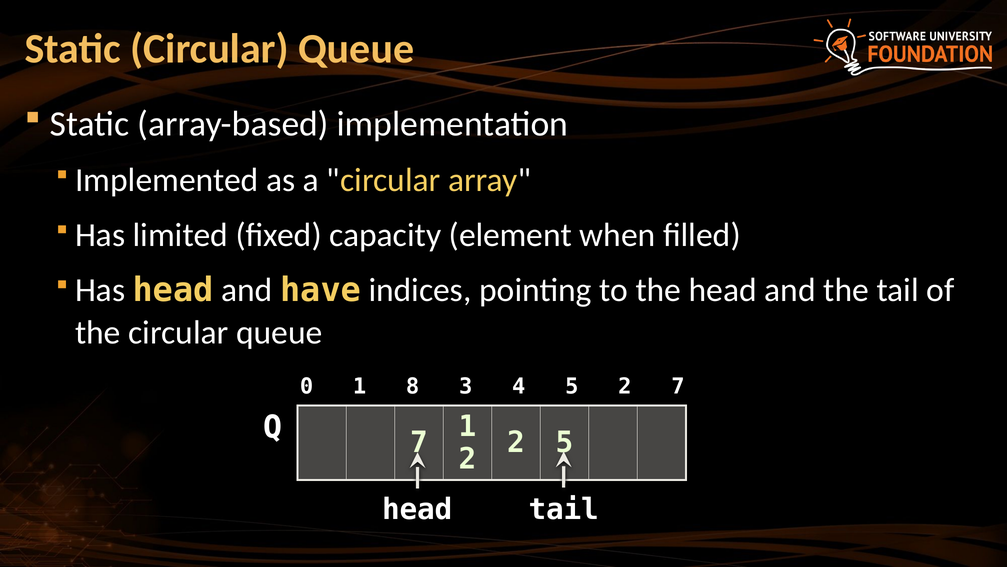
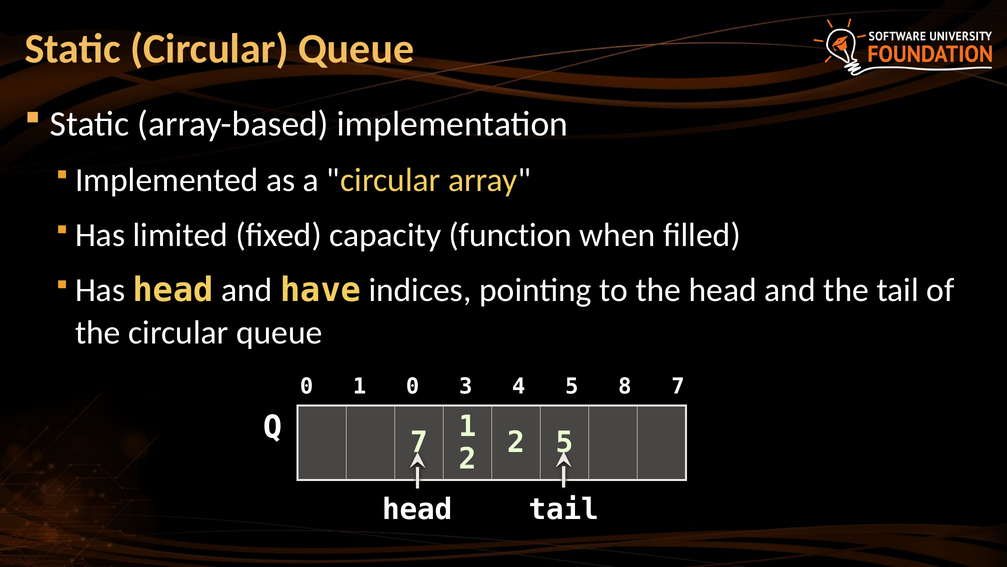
element: element -> function (510, 235)
1 8: 8 -> 0 (413, 386)
5 2: 2 -> 8 (625, 386)
